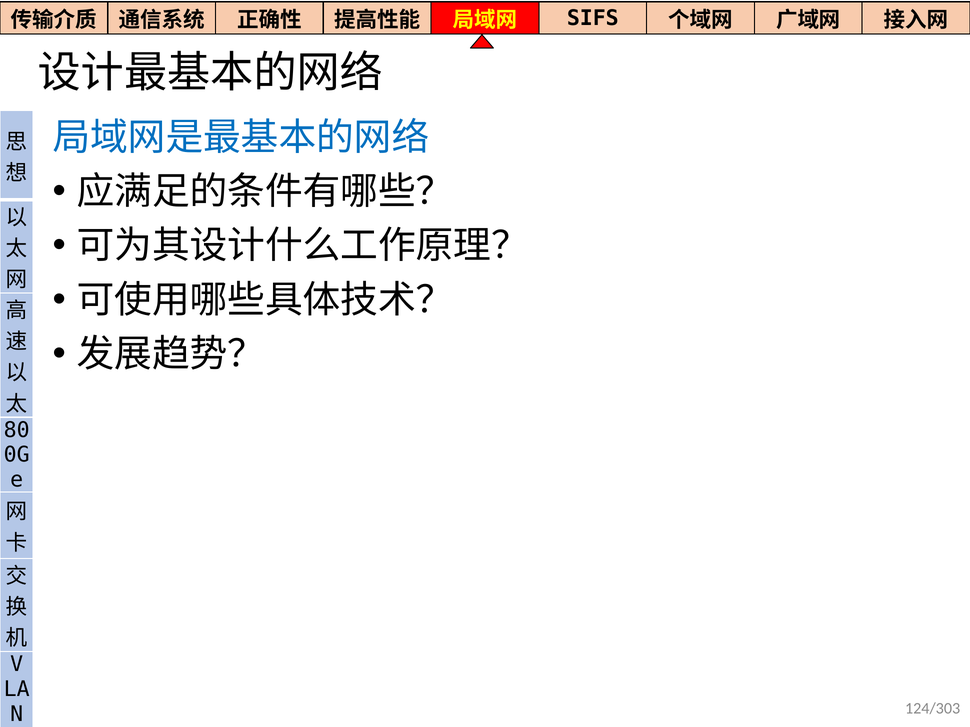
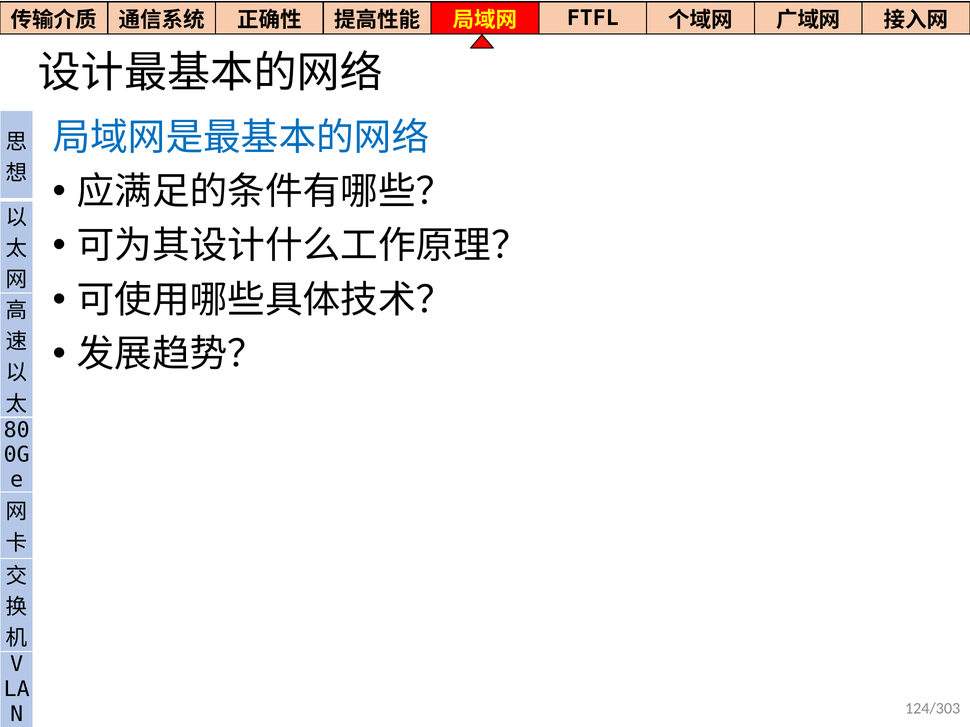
SIFS: SIFS -> FTFL (593, 18)
